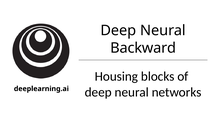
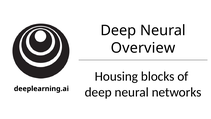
Backward: Backward -> Overview (143, 48)
